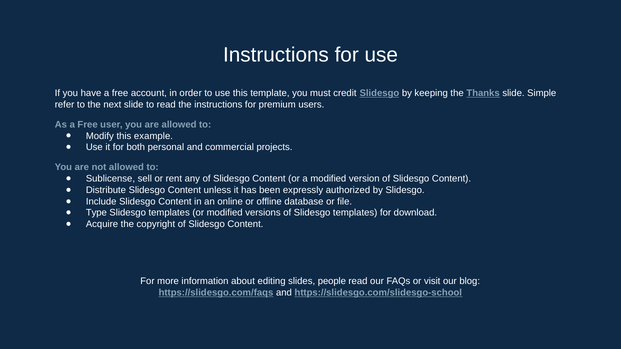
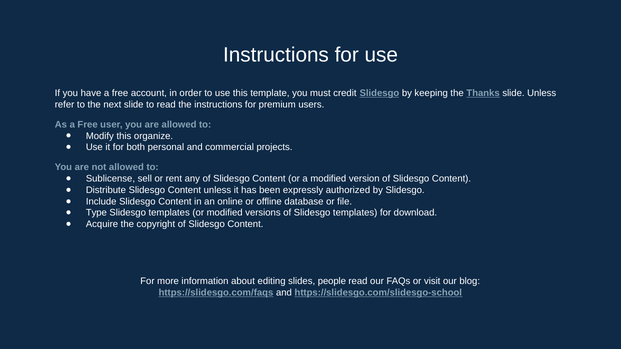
slide Simple: Simple -> Unless (542, 93)
example: example -> organize (154, 136)
